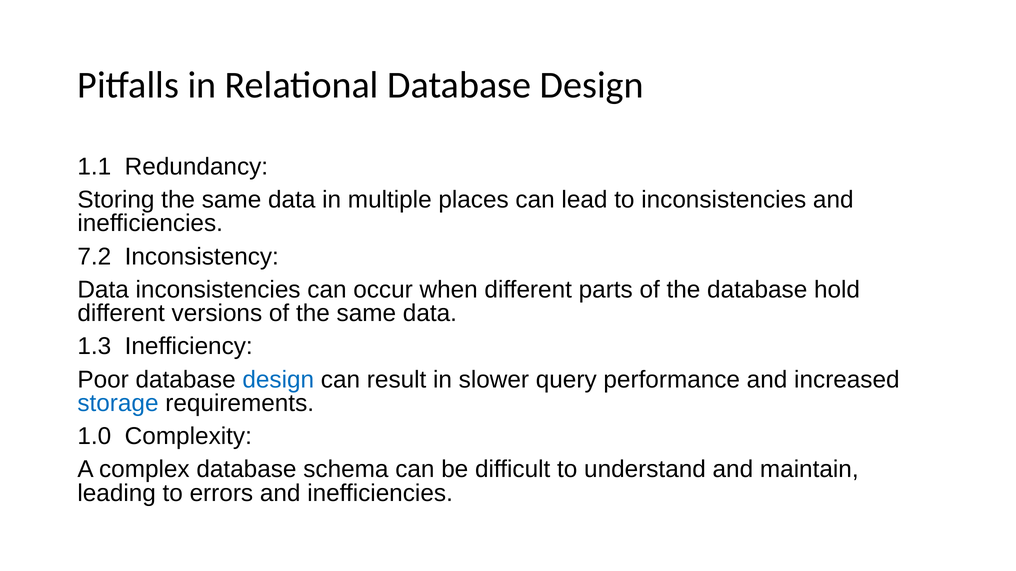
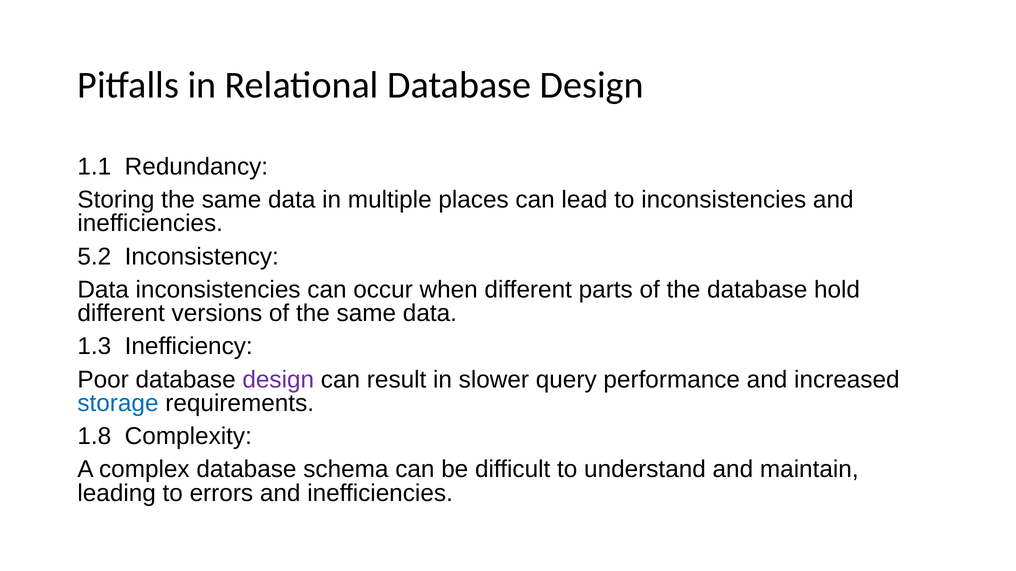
7.2: 7.2 -> 5.2 (94, 257)
design colour: blue -> purple (278, 380)
1.0: 1.0 -> 1.8 (94, 437)
